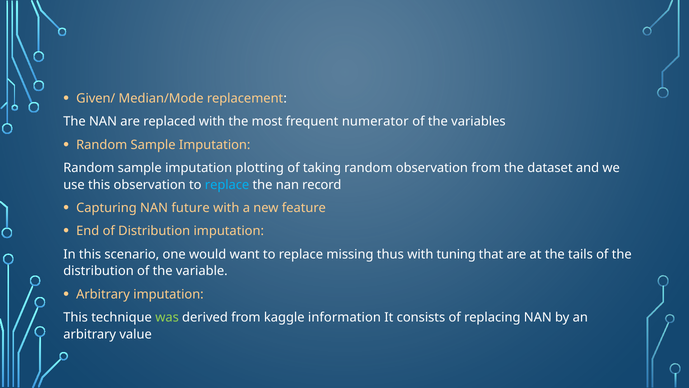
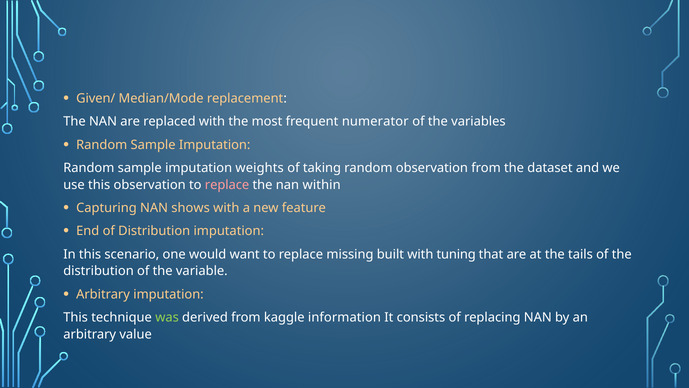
plotting: plotting -> weights (260, 168)
replace colour: light blue -> pink (227, 185)
record: record -> within (322, 185)
future: future -> shows (191, 208)
thus: thus -> built (390, 254)
